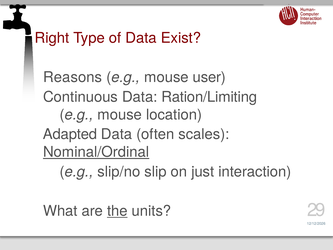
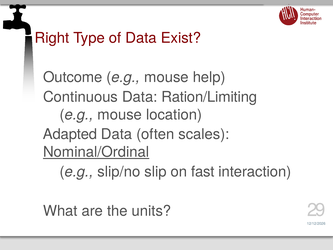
Reasons: Reasons -> Outcome (73, 77)
user: user -> help (209, 77)
just: just -> fast (203, 172)
the underline: present -> none (117, 211)
